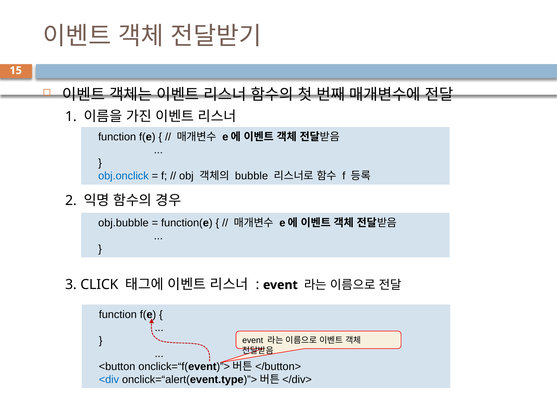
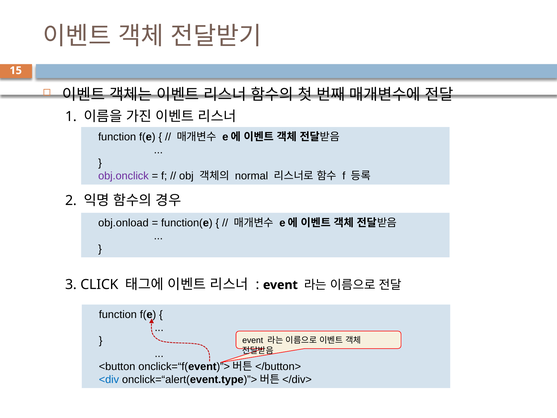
obj.onclick colour: blue -> purple (123, 176)
bubble: bubble -> normal (252, 176)
obj.bubble: obj.bubble -> obj.onload (123, 223)
